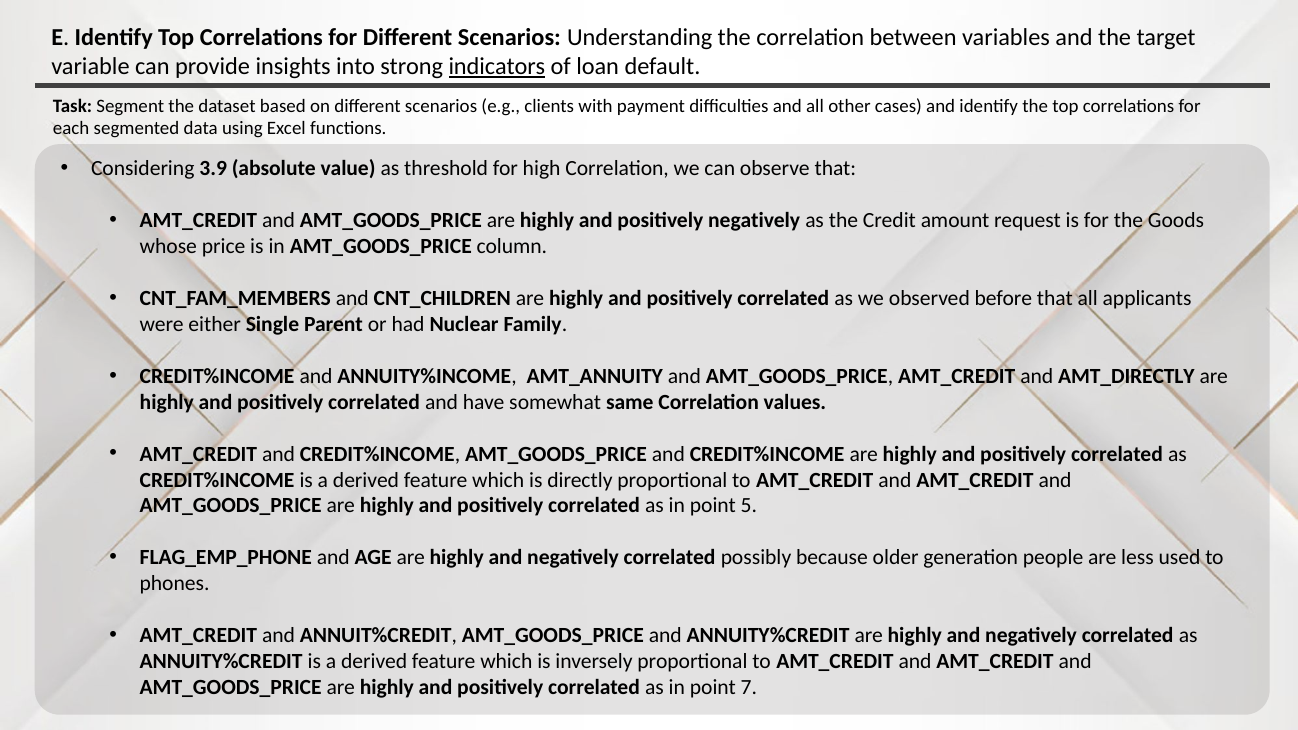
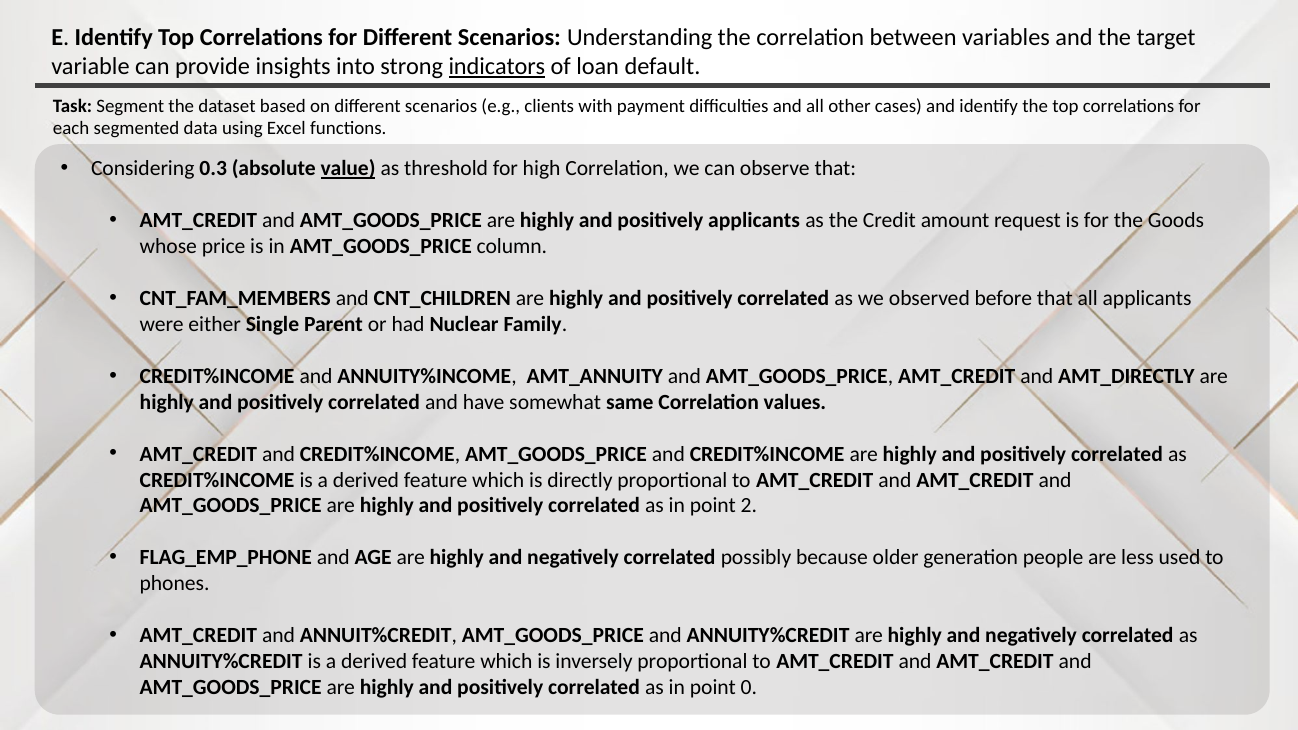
3.9: 3.9 -> 0.3 (213, 169)
value underline: none -> present (348, 169)
positively negatively: negatively -> applicants (754, 221)
5: 5 -> 2 (749, 506)
7: 7 -> 0 (749, 688)
